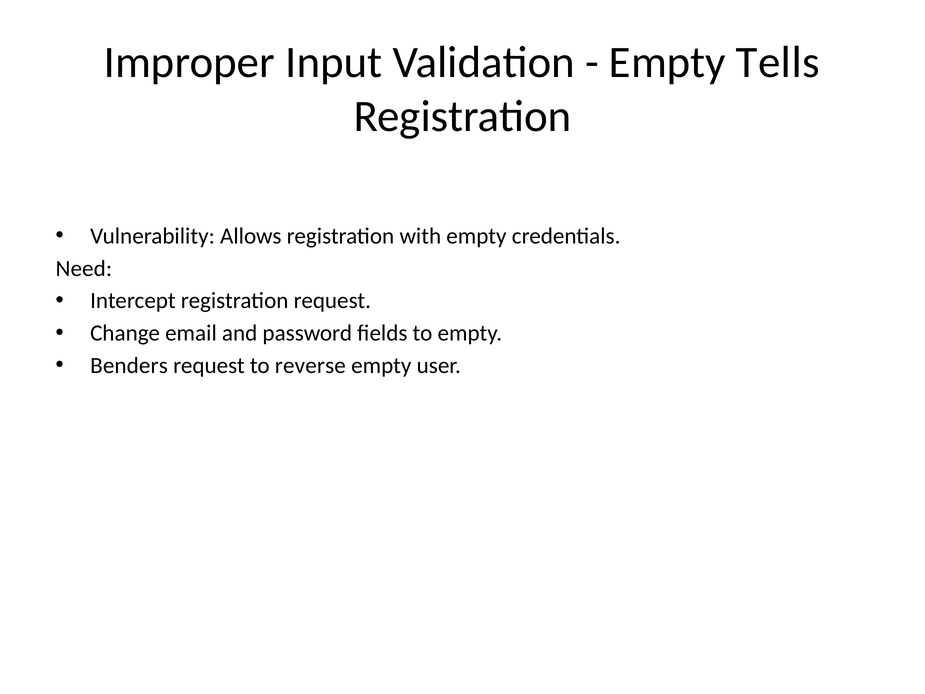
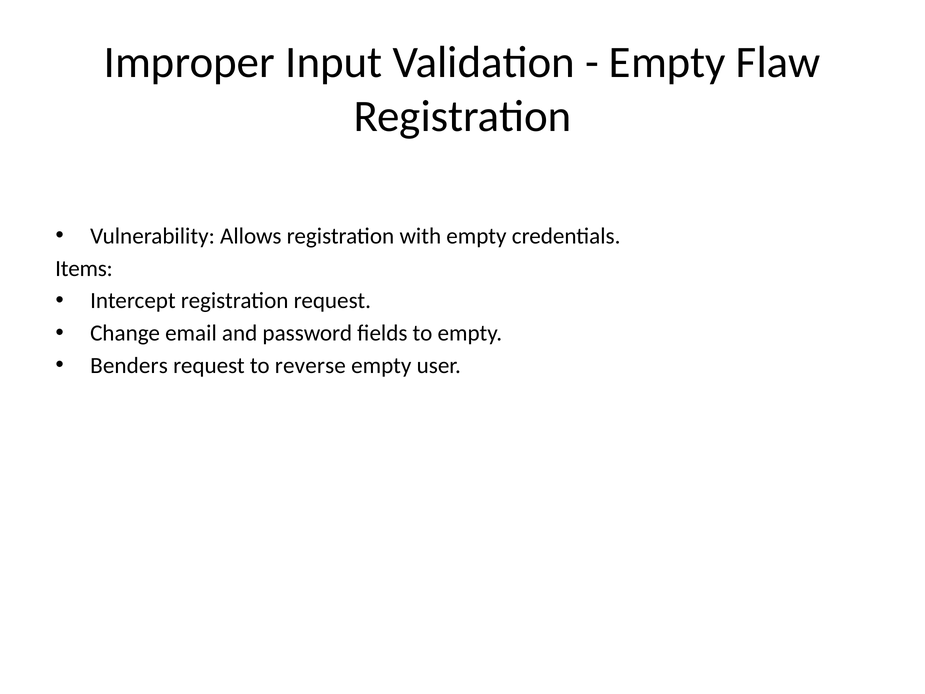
Tells: Tells -> Flaw (778, 63)
Need: Need -> Items (84, 268)
